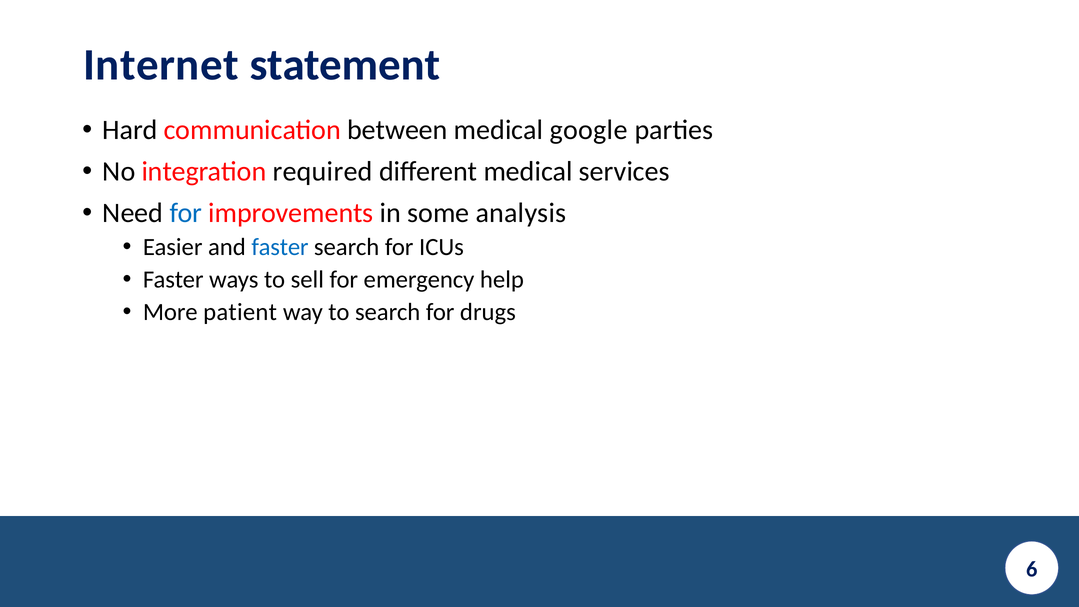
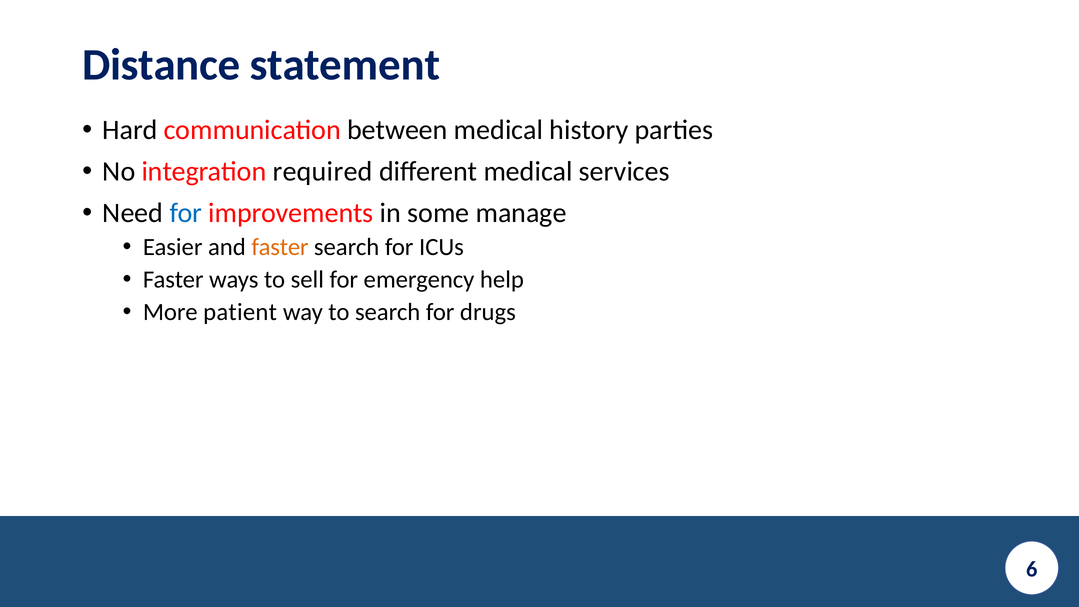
Internet: Internet -> Distance (161, 65)
google: google -> history (589, 130)
analysis: analysis -> manage (521, 213)
faster colour: blue -> orange (280, 247)
